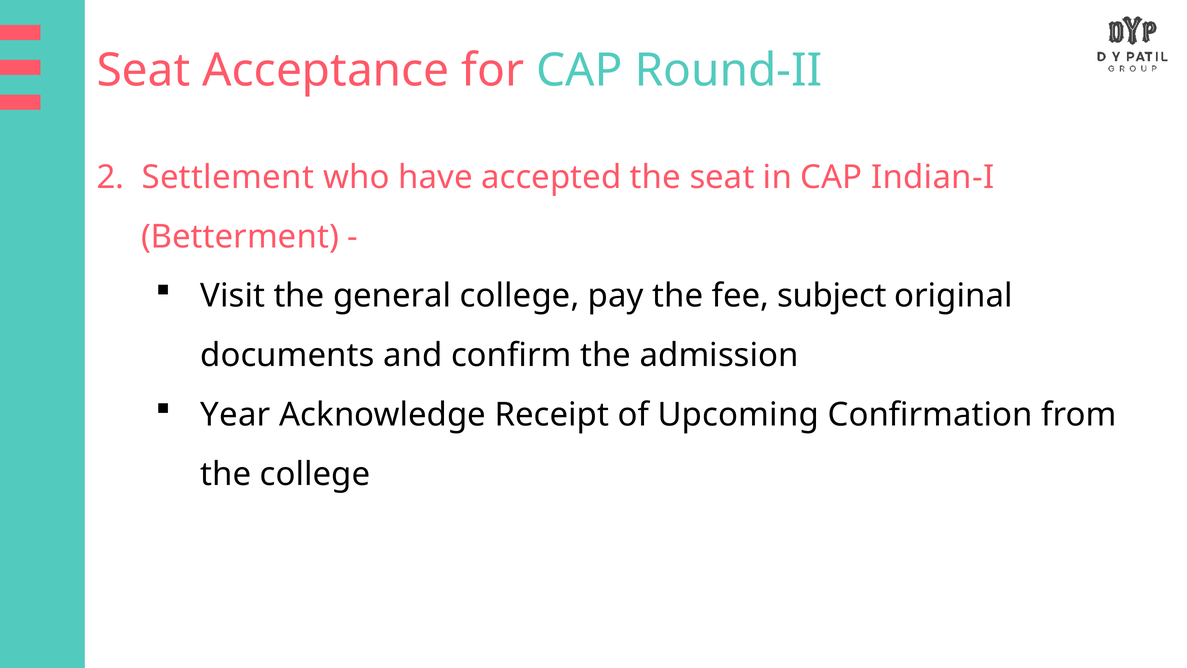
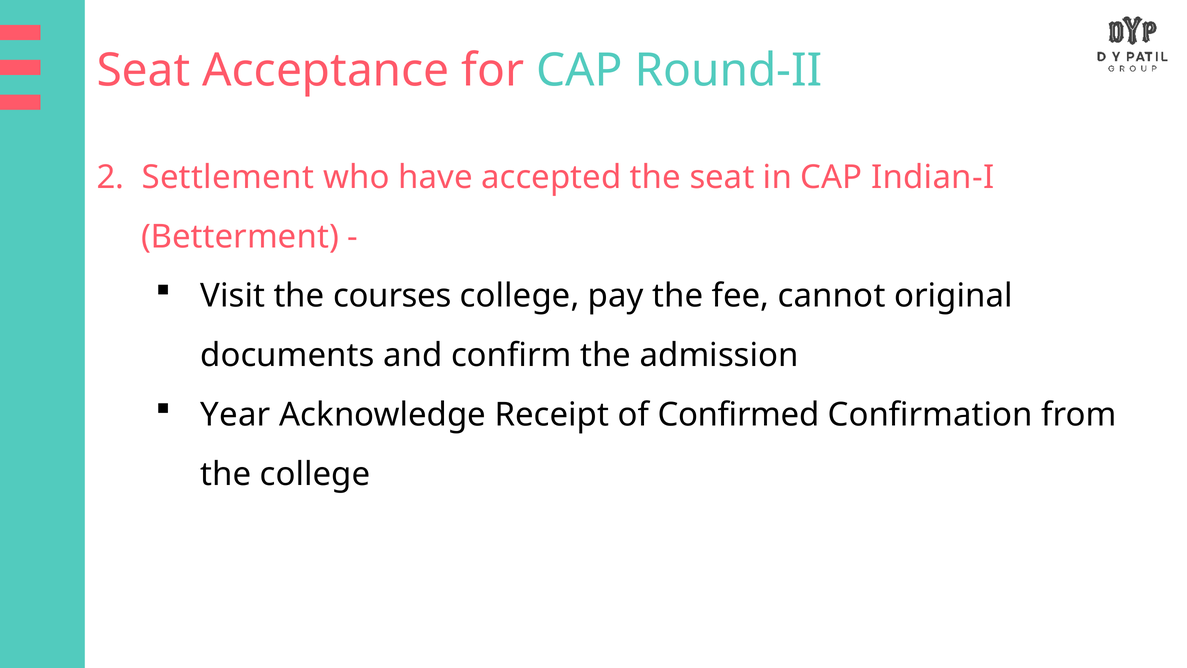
general: general -> courses (392, 296)
subject: subject -> cannot (832, 296)
Upcoming: Upcoming -> Confirmed (739, 415)
